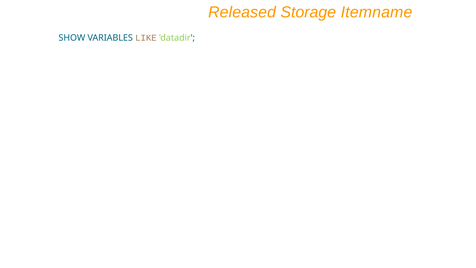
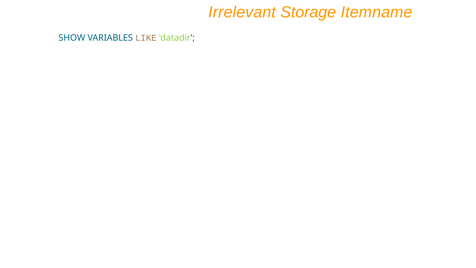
Released: Released -> Irrelevant (242, 12)
